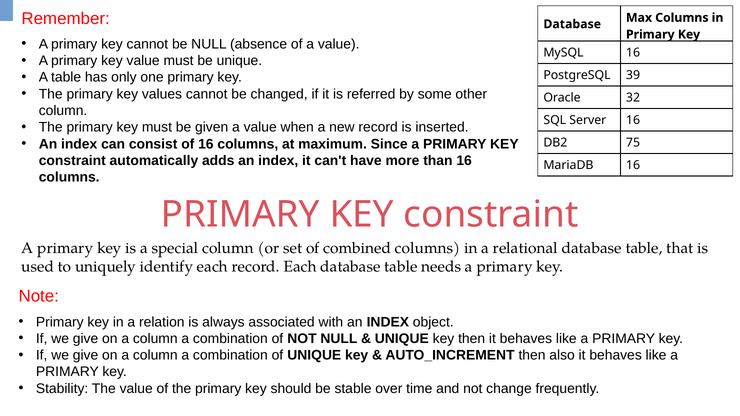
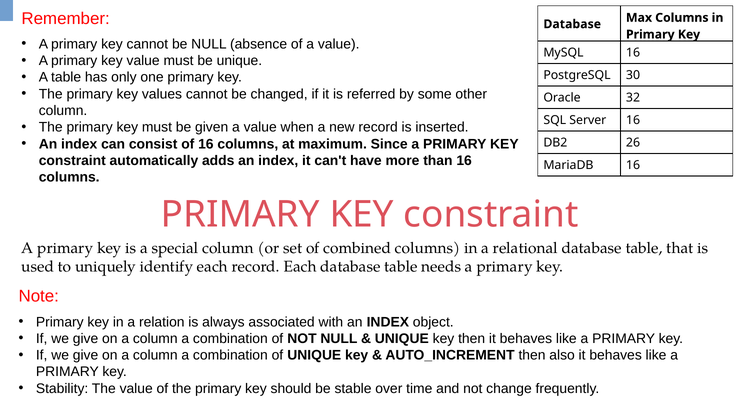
39: 39 -> 30 (633, 75)
75: 75 -> 26 (633, 143)
